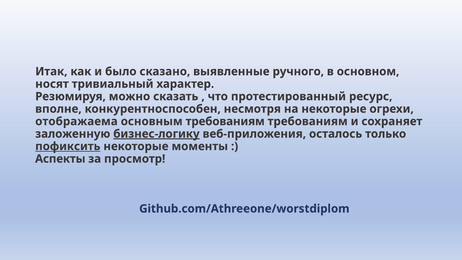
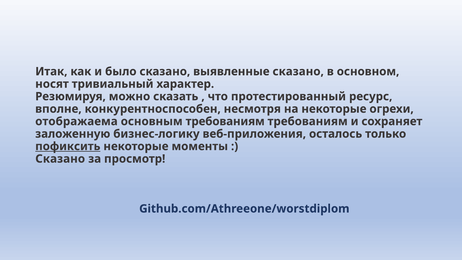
выявленные ручного: ручного -> сказано (298, 71)
бизнес-логику underline: present -> none (156, 134)
Аспекты: Аспекты -> Сказано (60, 159)
